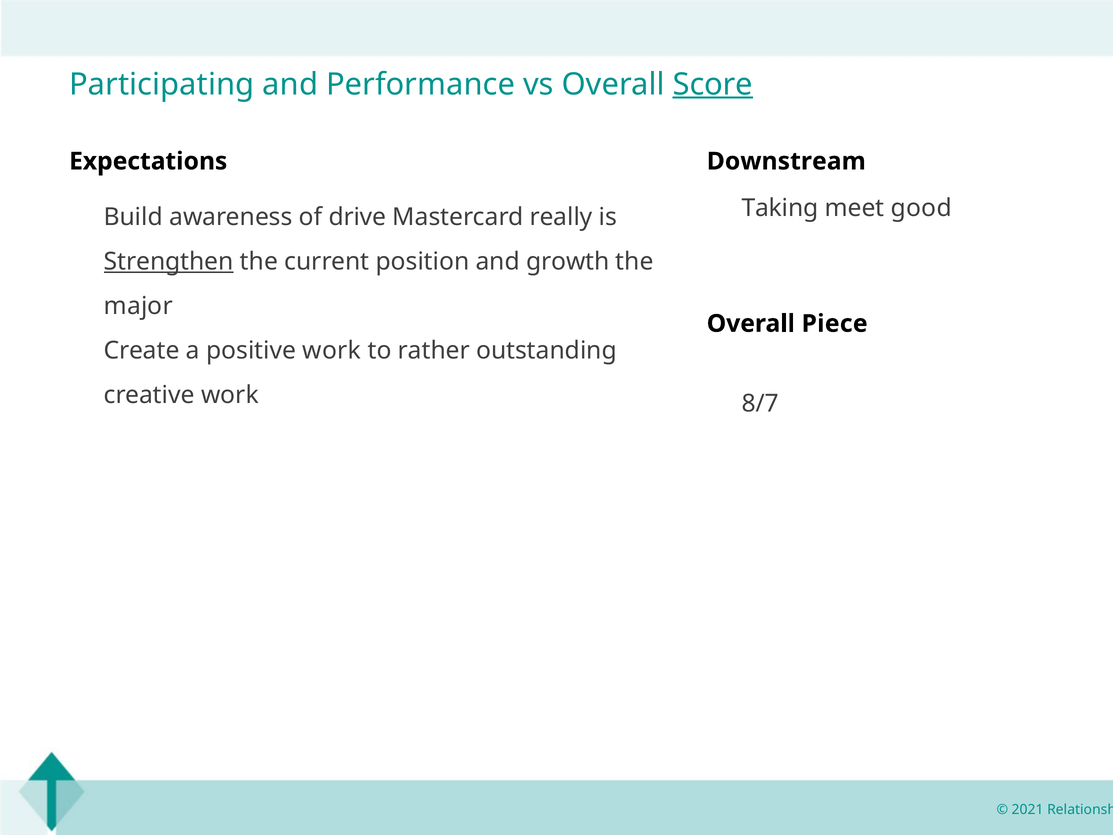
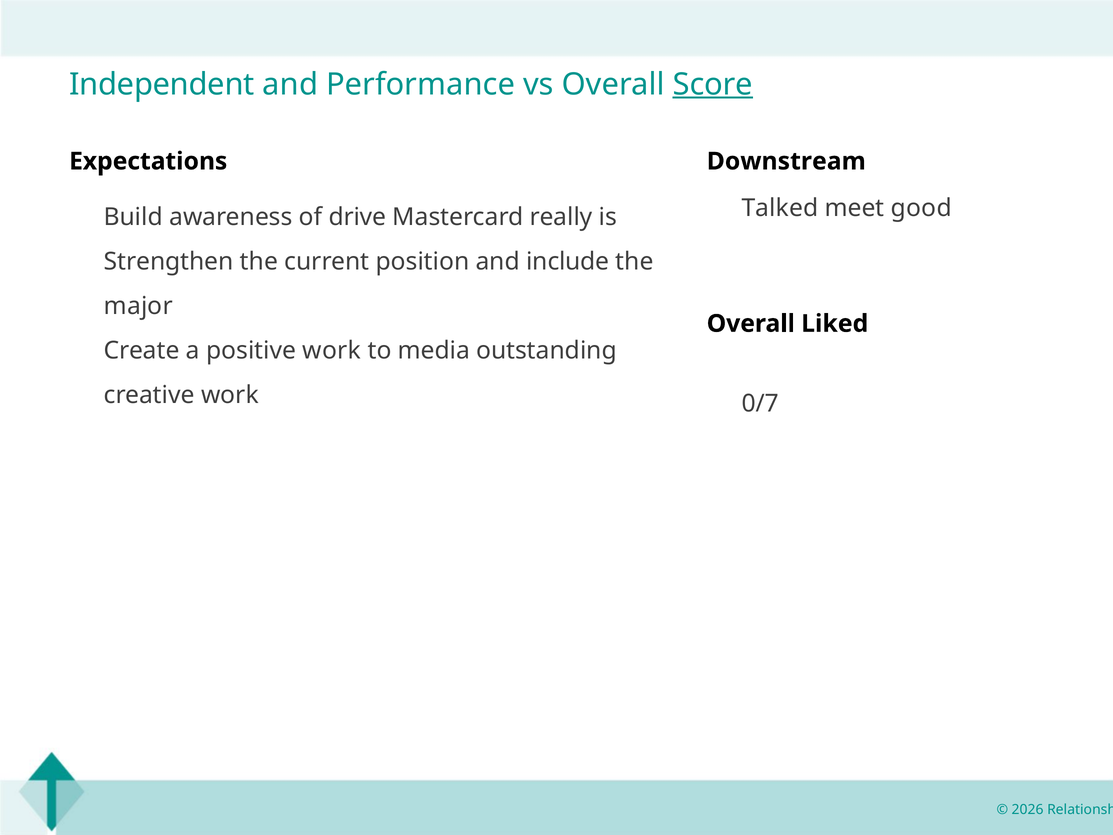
Participating: Participating -> Independent (162, 84)
Taking: Taking -> Talked (780, 208)
Strengthen underline: present -> none (169, 261)
growth: growth -> include (568, 261)
Piece: Piece -> Liked (835, 324)
rather: rather -> media (434, 350)
8/7: 8/7 -> 0/7 (760, 404)
2021: 2021 -> 2026 (1028, 809)
